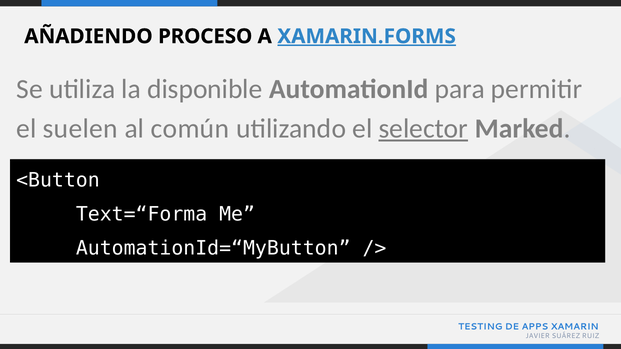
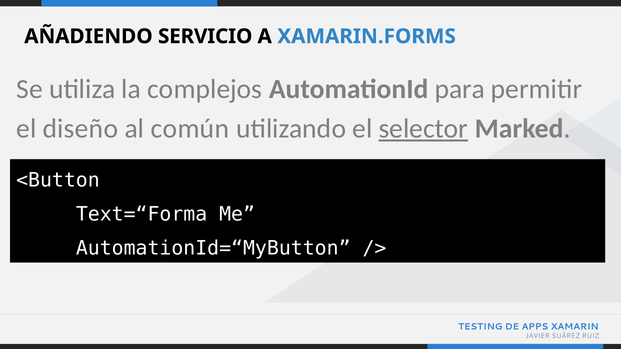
PROCESO: PROCESO -> SERVICIO (205, 36)
XAMARIN.FORMS underline: present -> none (367, 36)
disponible: disponible -> complejos (205, 89)
suelen: suelen -> diseño (80, 129)
